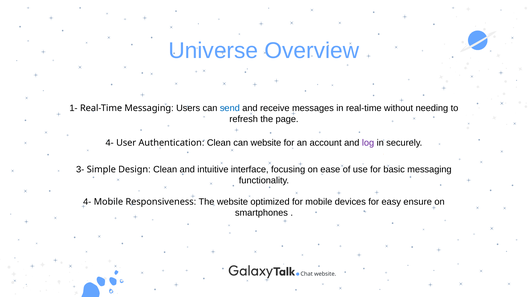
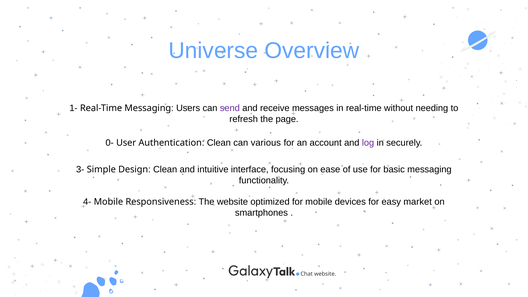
send colour: blue -> purple (230, 108)
4-: 4- -> 0- (110, 143)
can website: website -> various (266, 143)
ensure: ensure -> market (418, 202)
